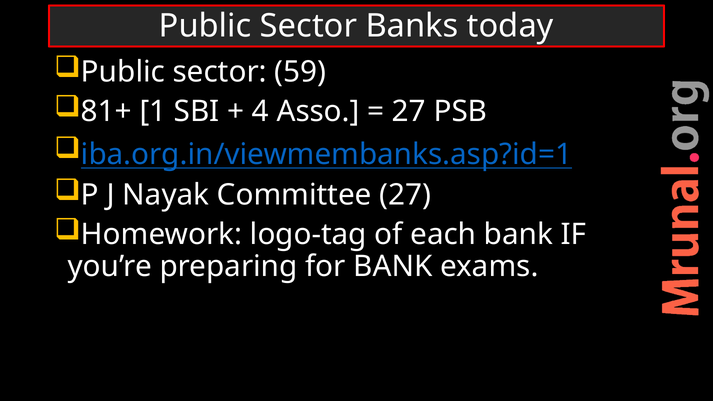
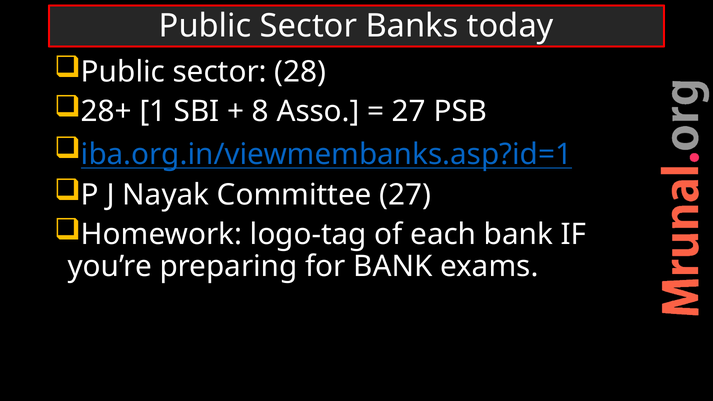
59: 59 -> 28 (300, 72)
81+: 81+ -> 28+ (106, 112)
4: 4 -> 8 (260, 112)
